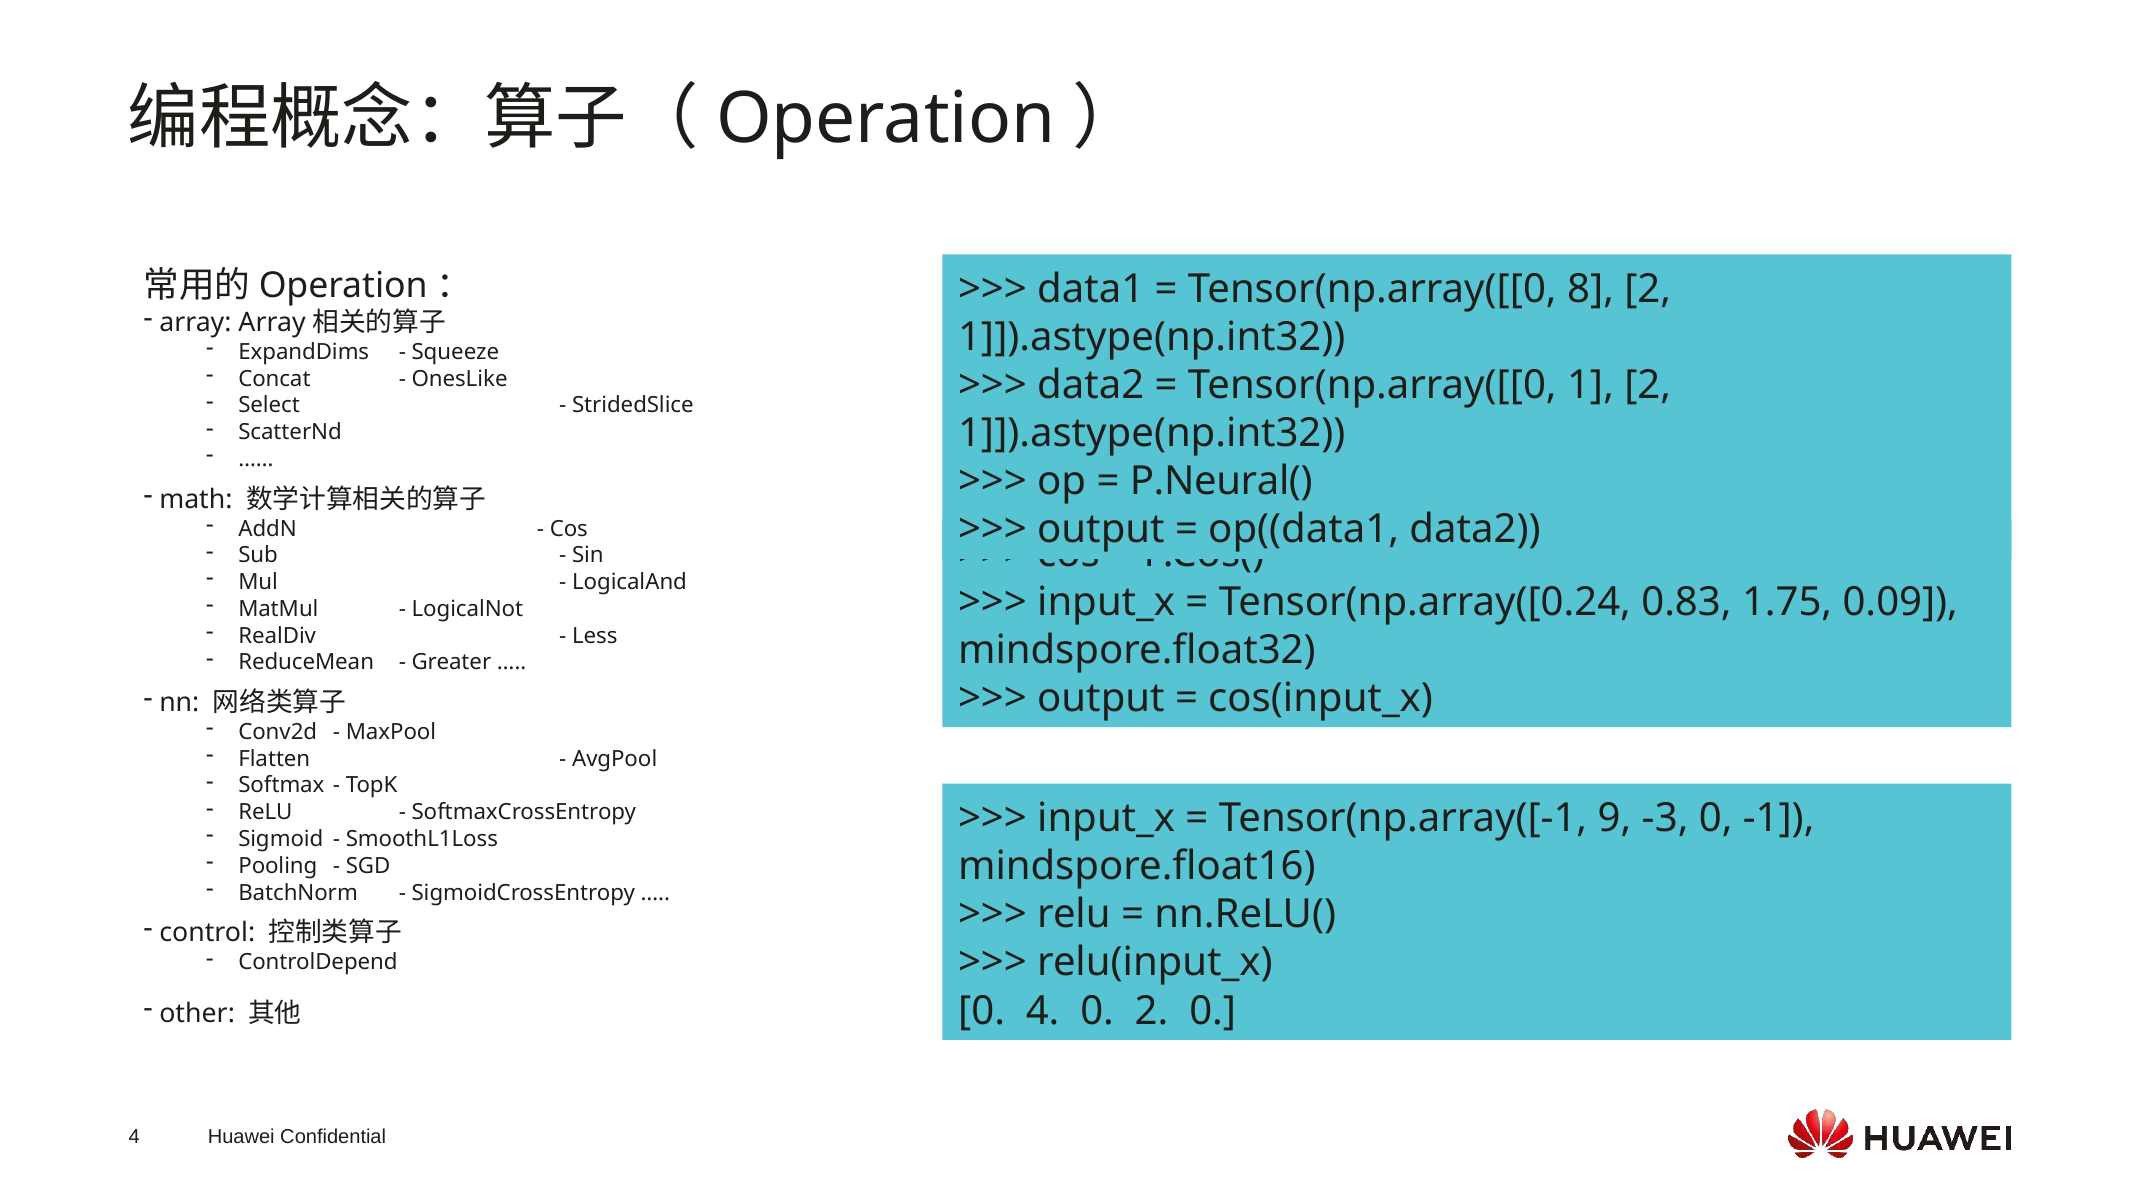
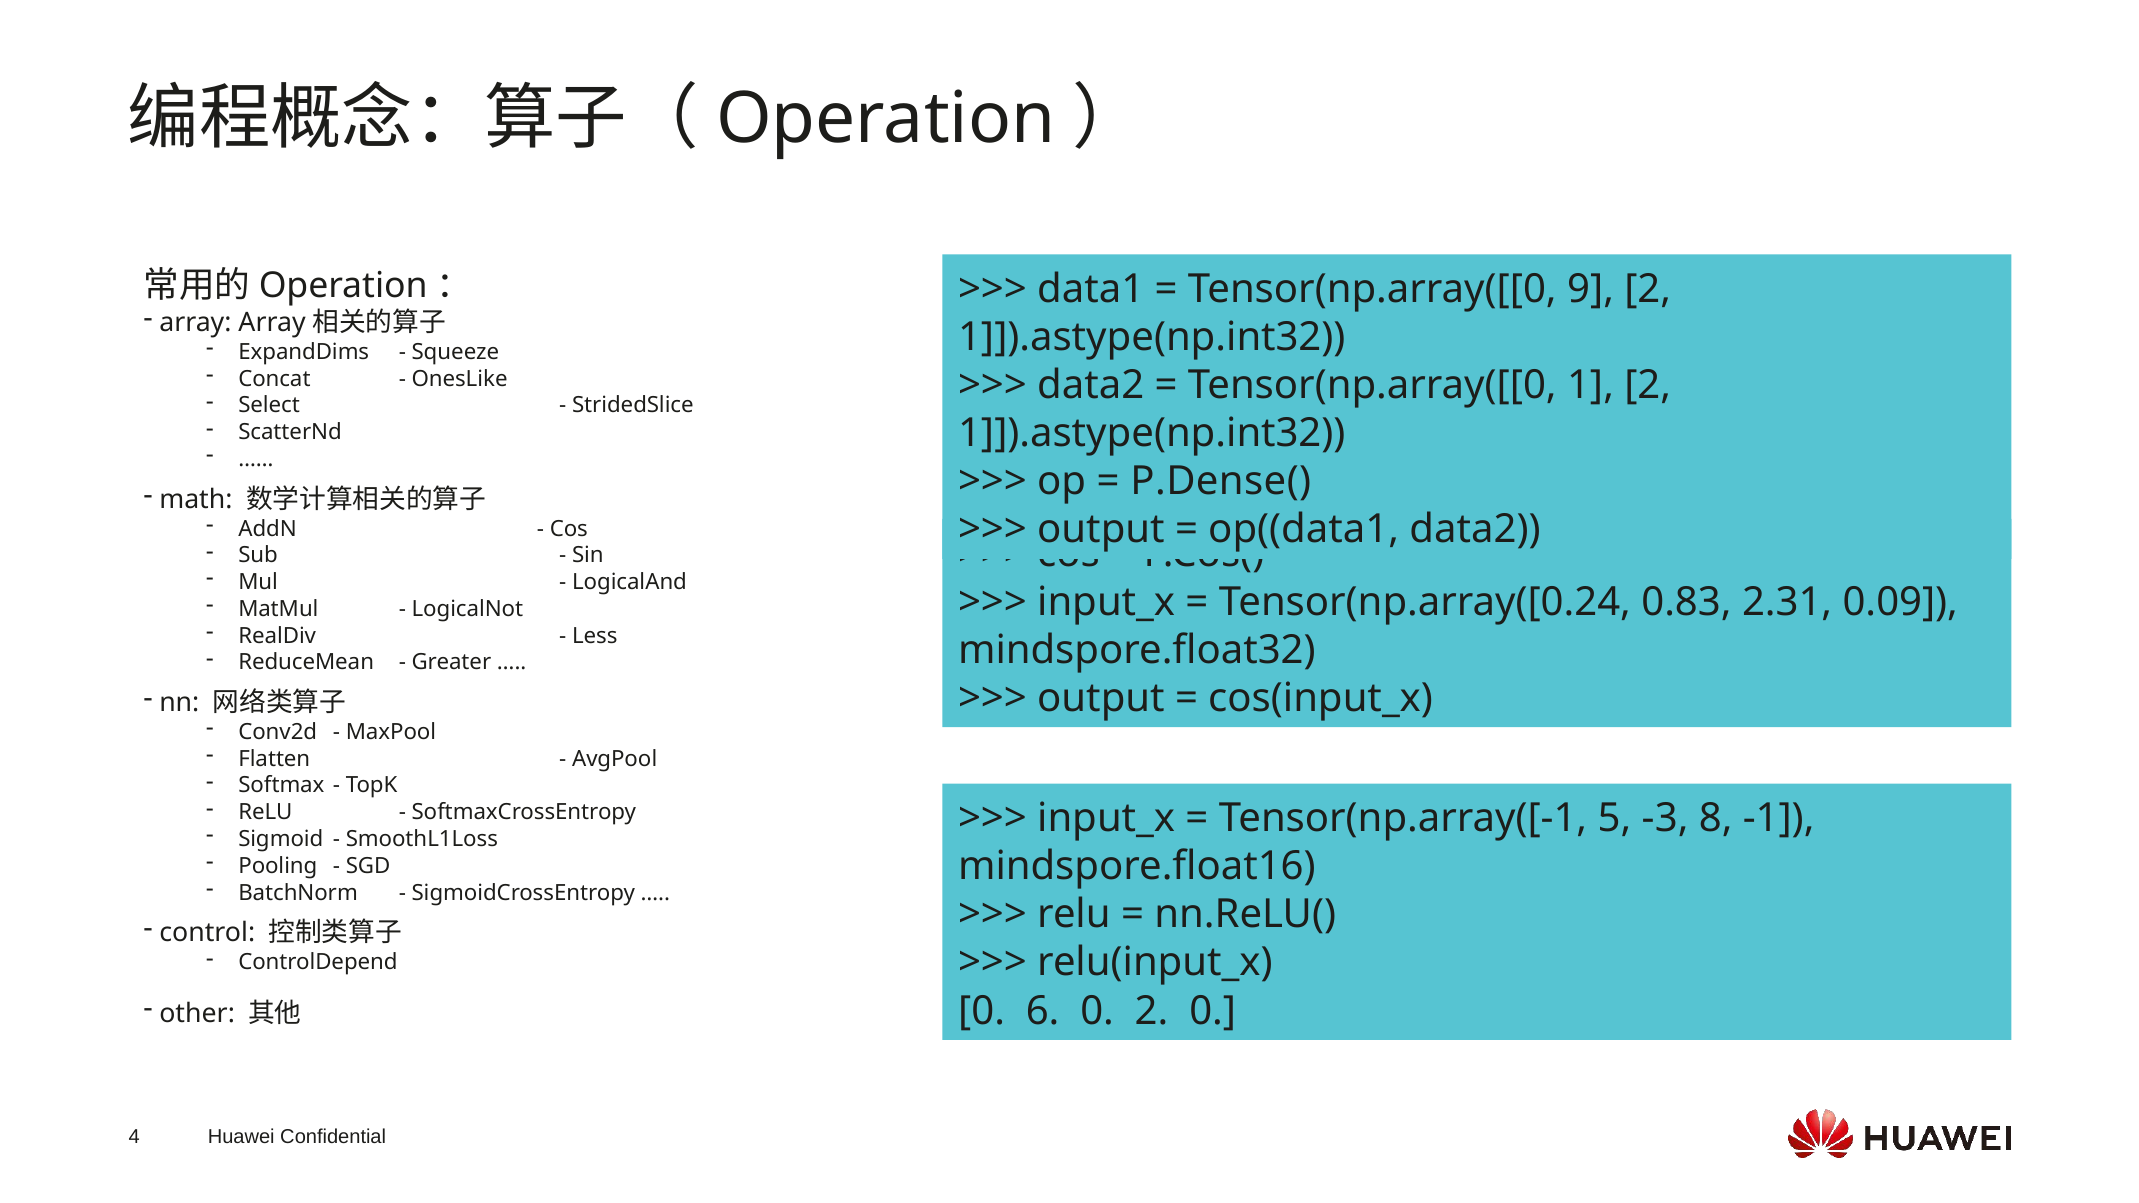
8: 8 -> 9 (1591, 289)
P.Neural(: P.Neural( -> P.Dense( (1221, 482)
1.75: 1.75 -> 2.31 (1787, 602)
9: 9 -> 5 (1615, 819)
-3 0: 0 -> 8 (1716, 819)
0 4: 4 -> 6 (1043, 1011)
